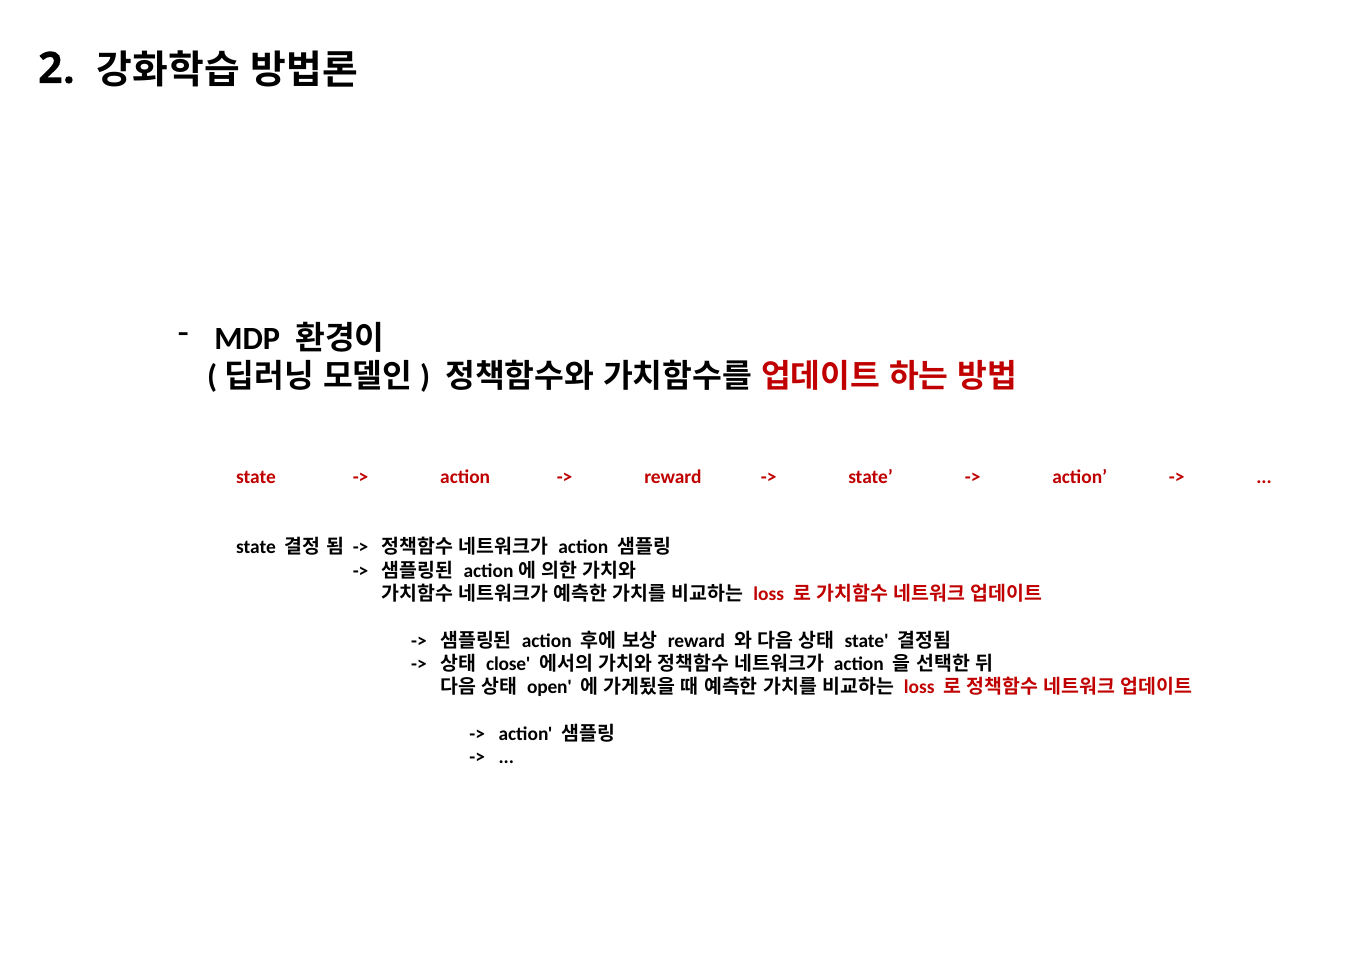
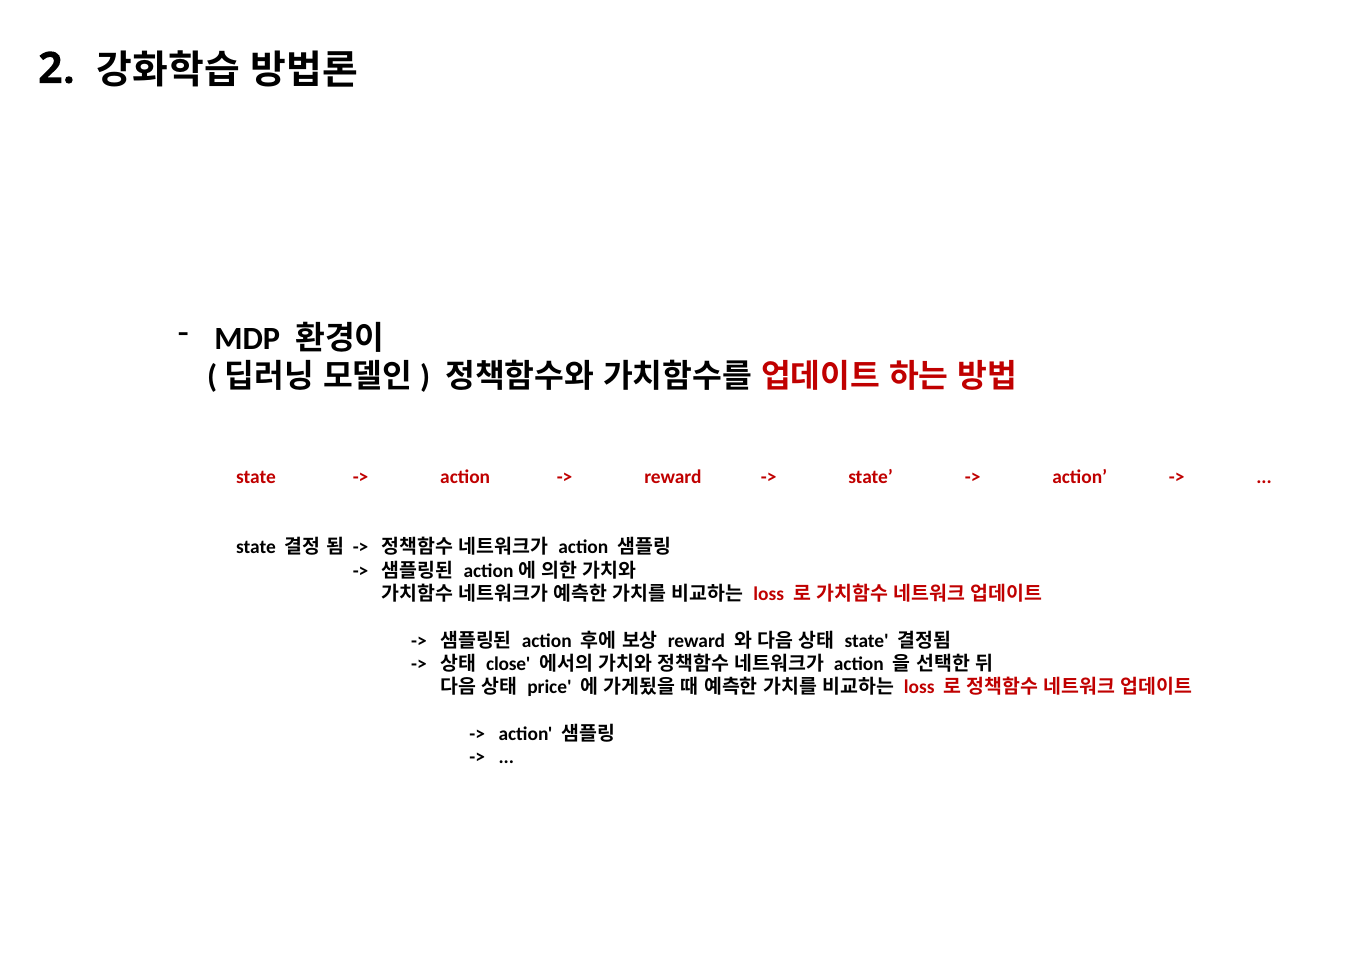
open: open -> price (549, 687)
